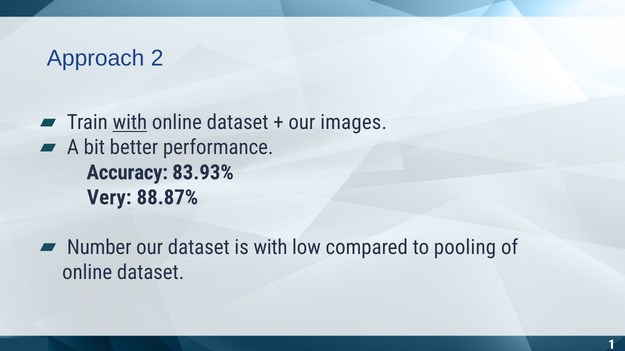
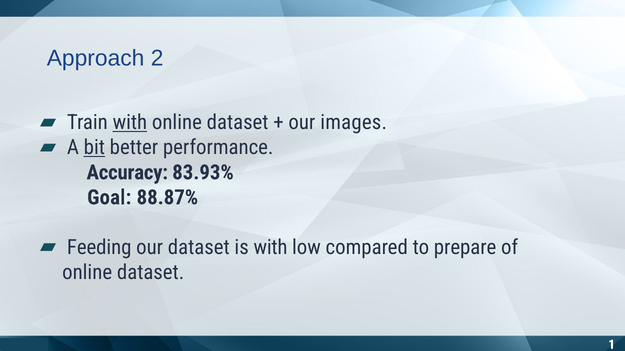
bit underline: none -> present (94, 148)
Very: Very -> Goal (109, 198)
Number: Number -> Feeding (99, 248)
pooling: pooling -> prepare (465, 248)
